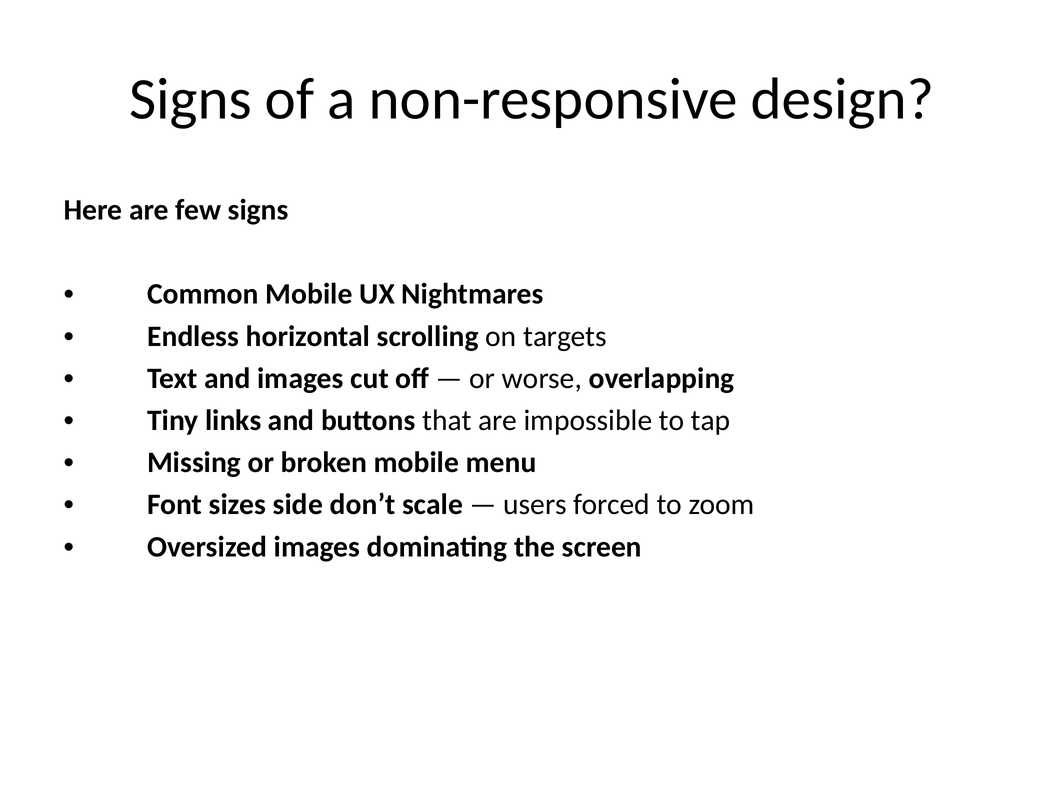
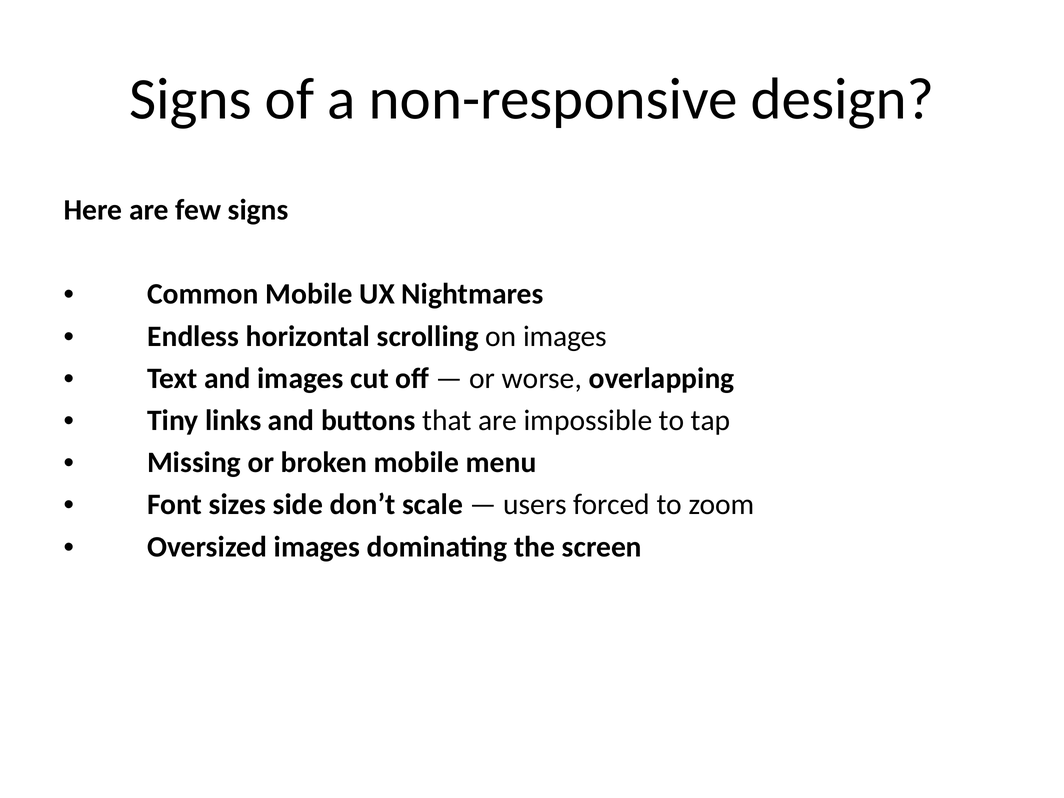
on targets: targets -> images (565, 336)
